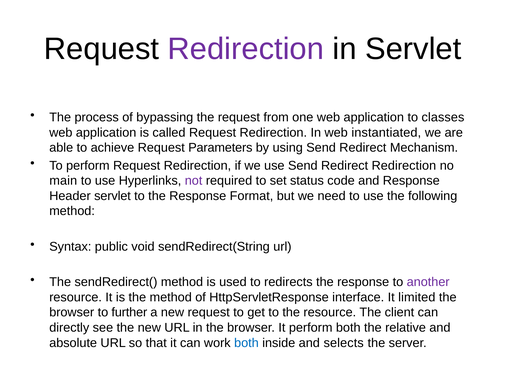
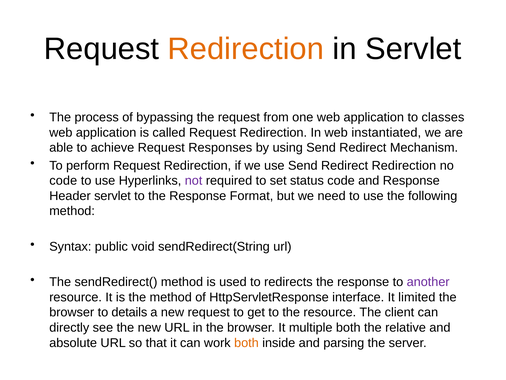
Redirection colour: purple -> orange (246, 49)
Parameters: Parameters -> Responses (220, 148)
main: main -> code (63, 180)
further: further -> details (129, 312)
It perform: perform -> multiple (311, 327)
both colour: blue -> orange (246, 342)
selects: selects -> parsing (344, 342)
